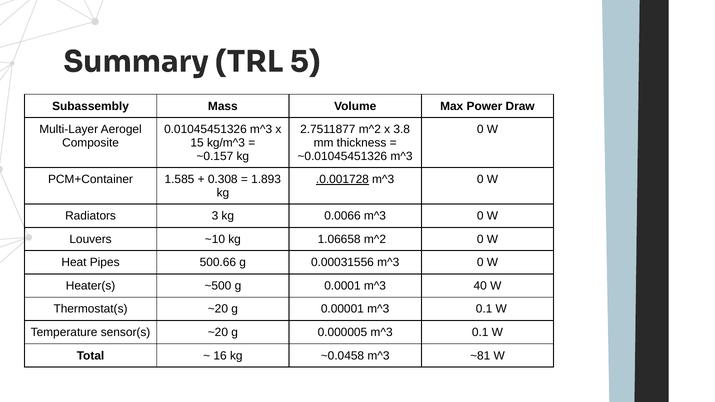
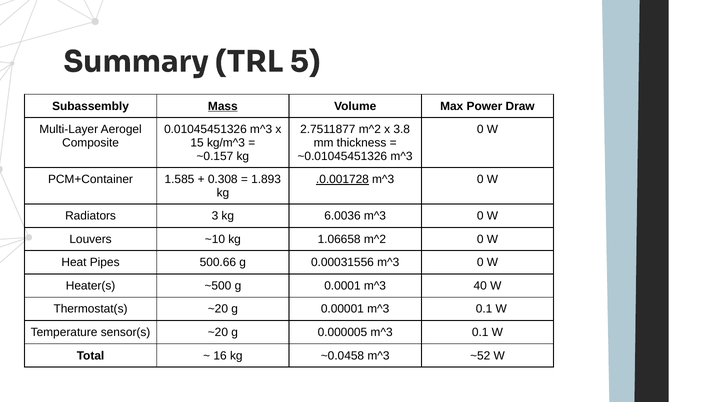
Mass underline: none -> present (223, 106)
0.0066: 0.0066 -> 6.0036 (342, 216)
~81: ~81 -> ~52 (480, 356)
